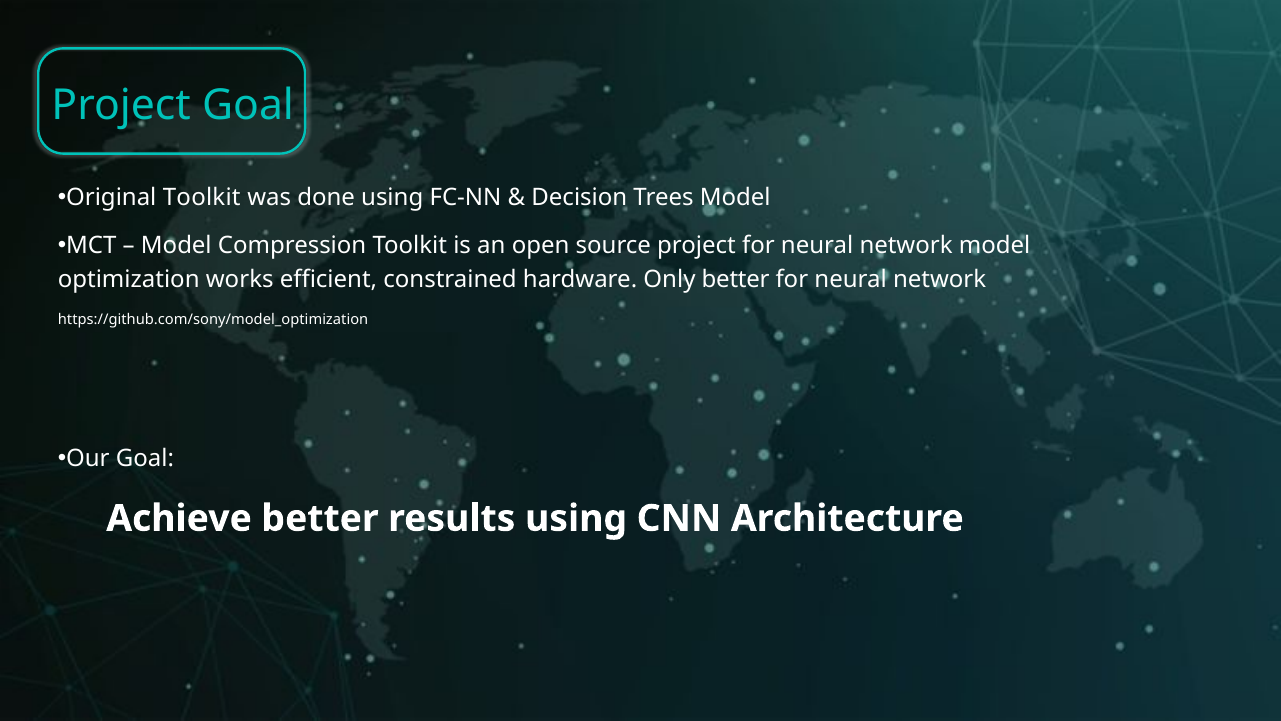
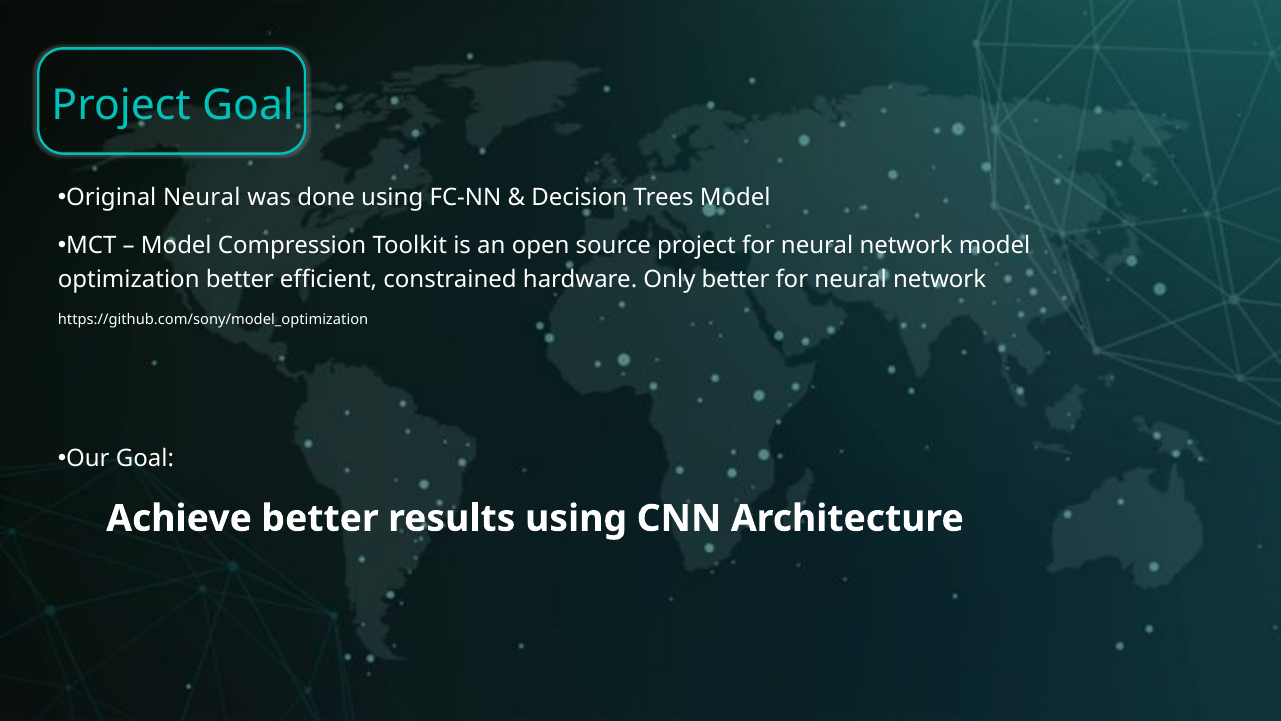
Original Toolkit: Toolkit -> Neural (202, 197)
optimization works: works -> better (240, 280)
